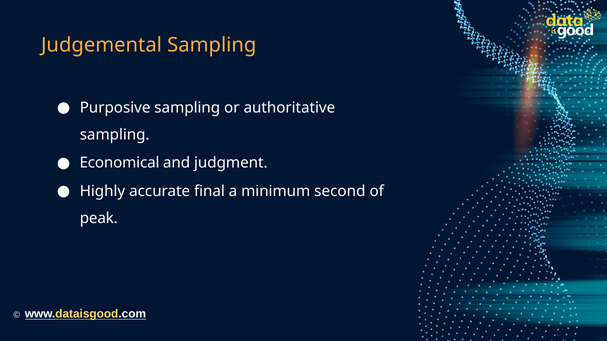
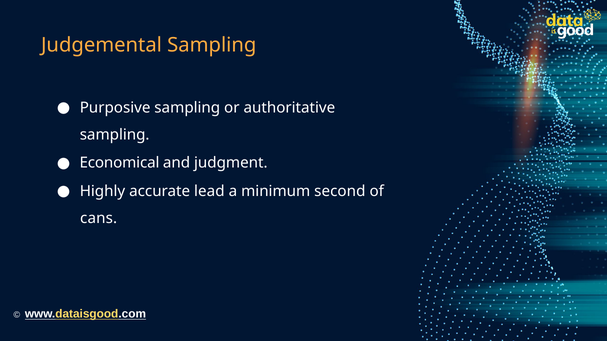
final: final -> lead (209, 191)
peak: peak -> cans (99, 219)
